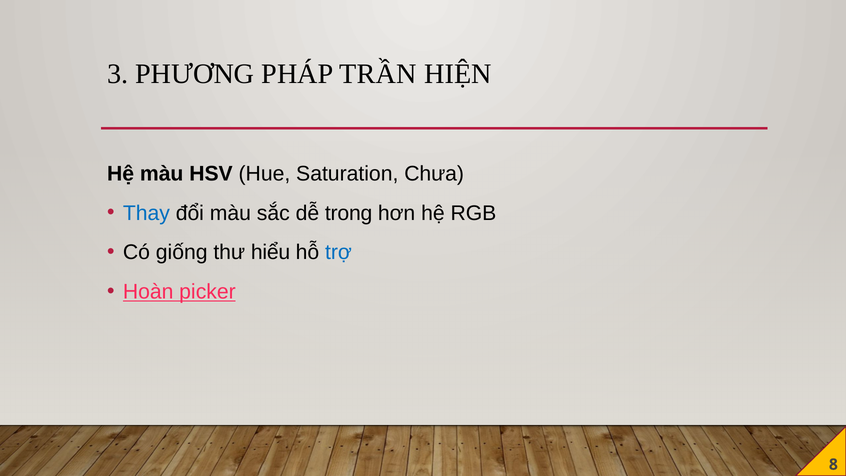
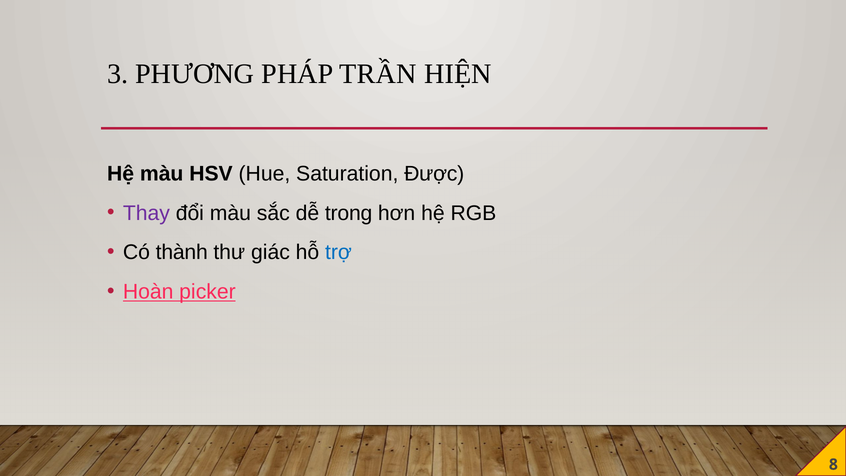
Chưa: Chưa -> Được (434, 174)
Thay colour: blue -> purple (146, 213)
giống: giống -> thành (182, 252)
hiểu: hiểu -> giác (270, 252)
